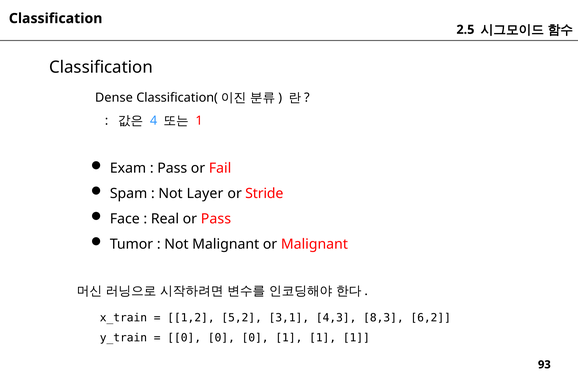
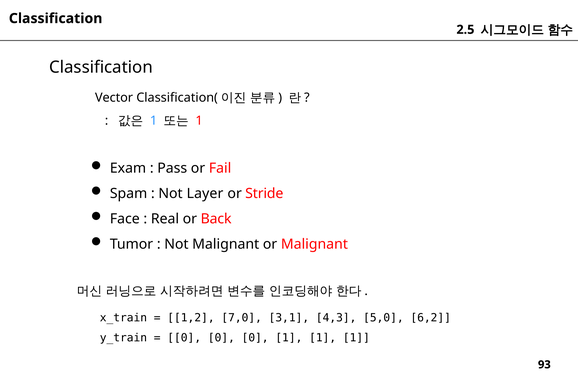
Dense: Dense -> Vector (114, 98)
4: 4 -> 1 (154, 120)
or Pass: Pass -> Back (216, 219)
5,2: 5,2 -> 7,0 (242, 317)
8,3: 8,3 -> 5,0 (383, 317)
